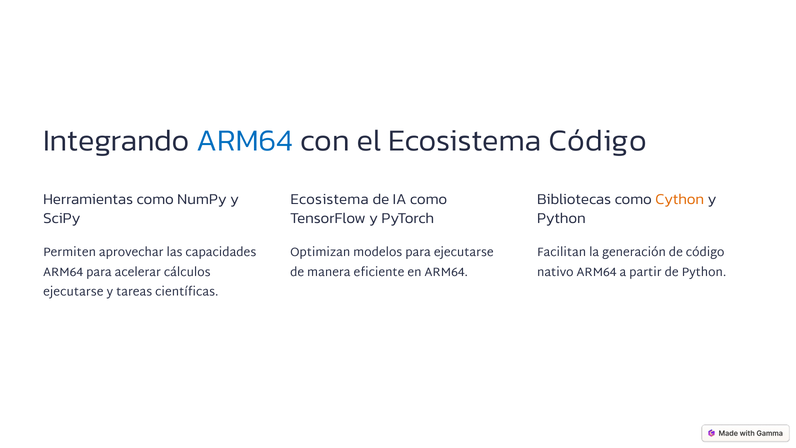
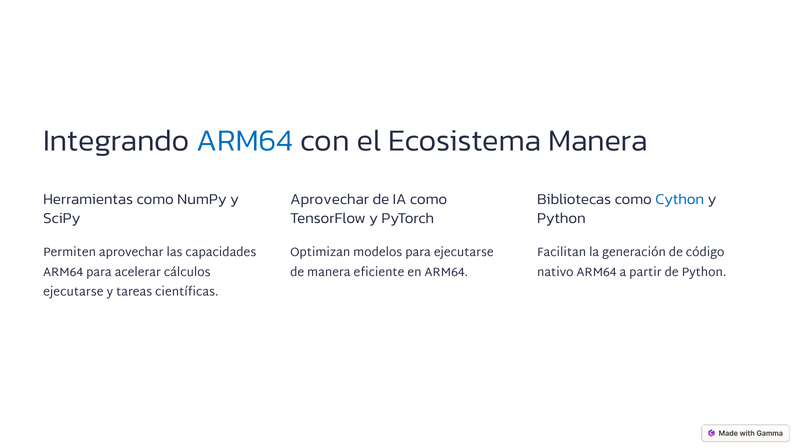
Ecosistema Código: Código -> Manera (598, 141)
Ecosistema: Ecosistema -> Aprovechar (330, 199)
Cython colour: orange -> blue (680, 199)
